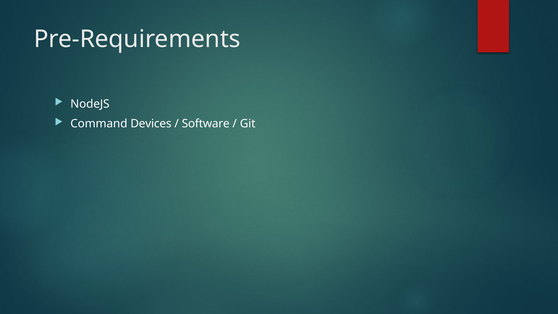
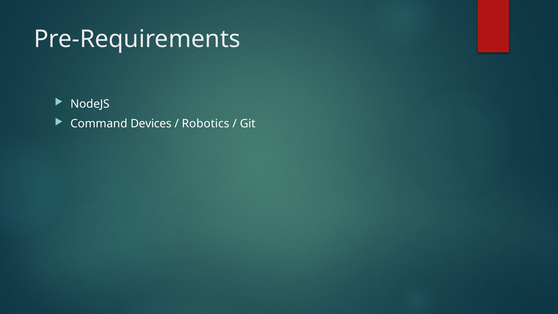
Software: Software -> Robotics (206, 124)
